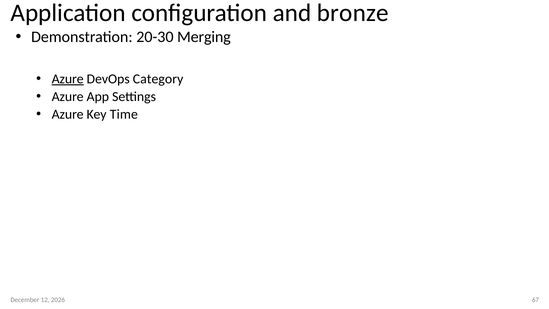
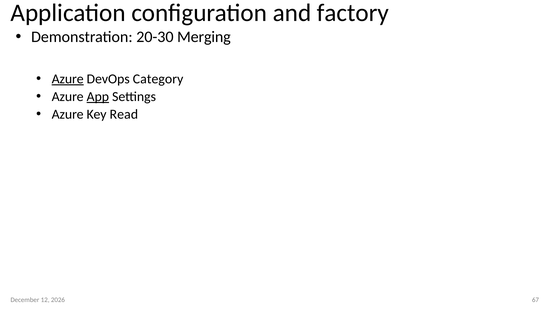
bronze: bronze -> factory (353, 13)
App underline: none -> present (98, 97)
Time: Time -> Read (124, 114)
